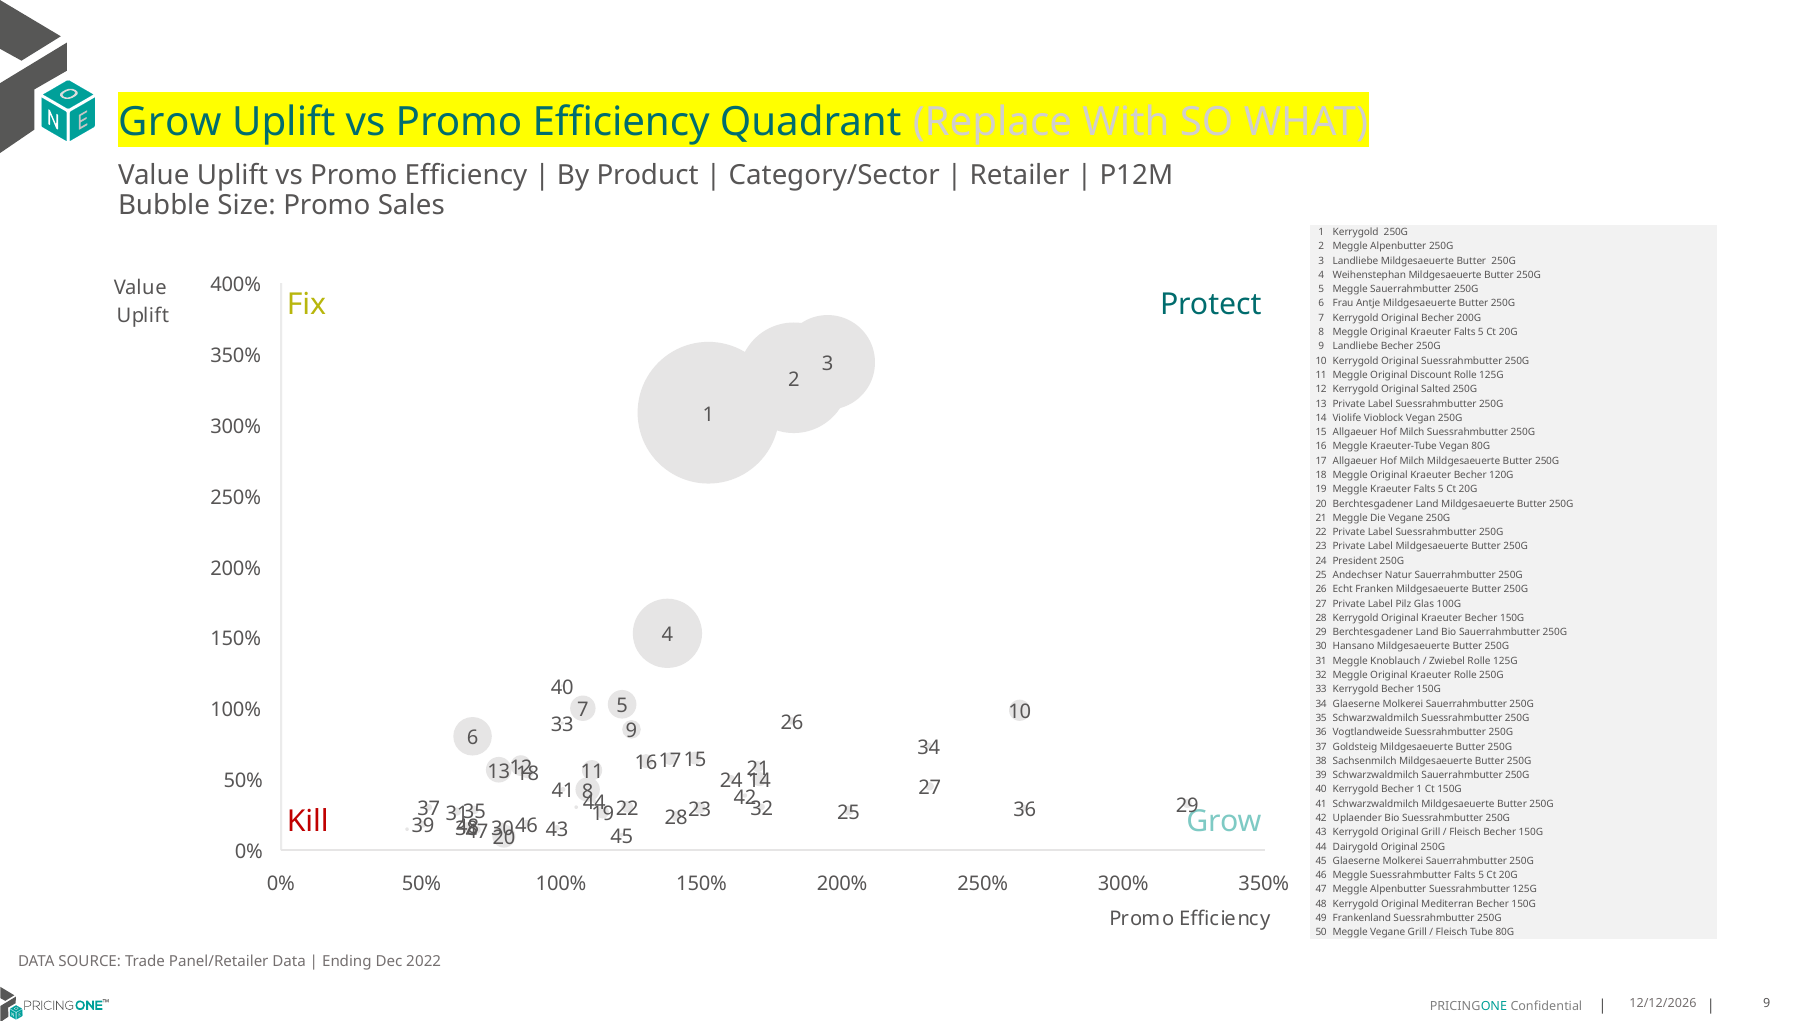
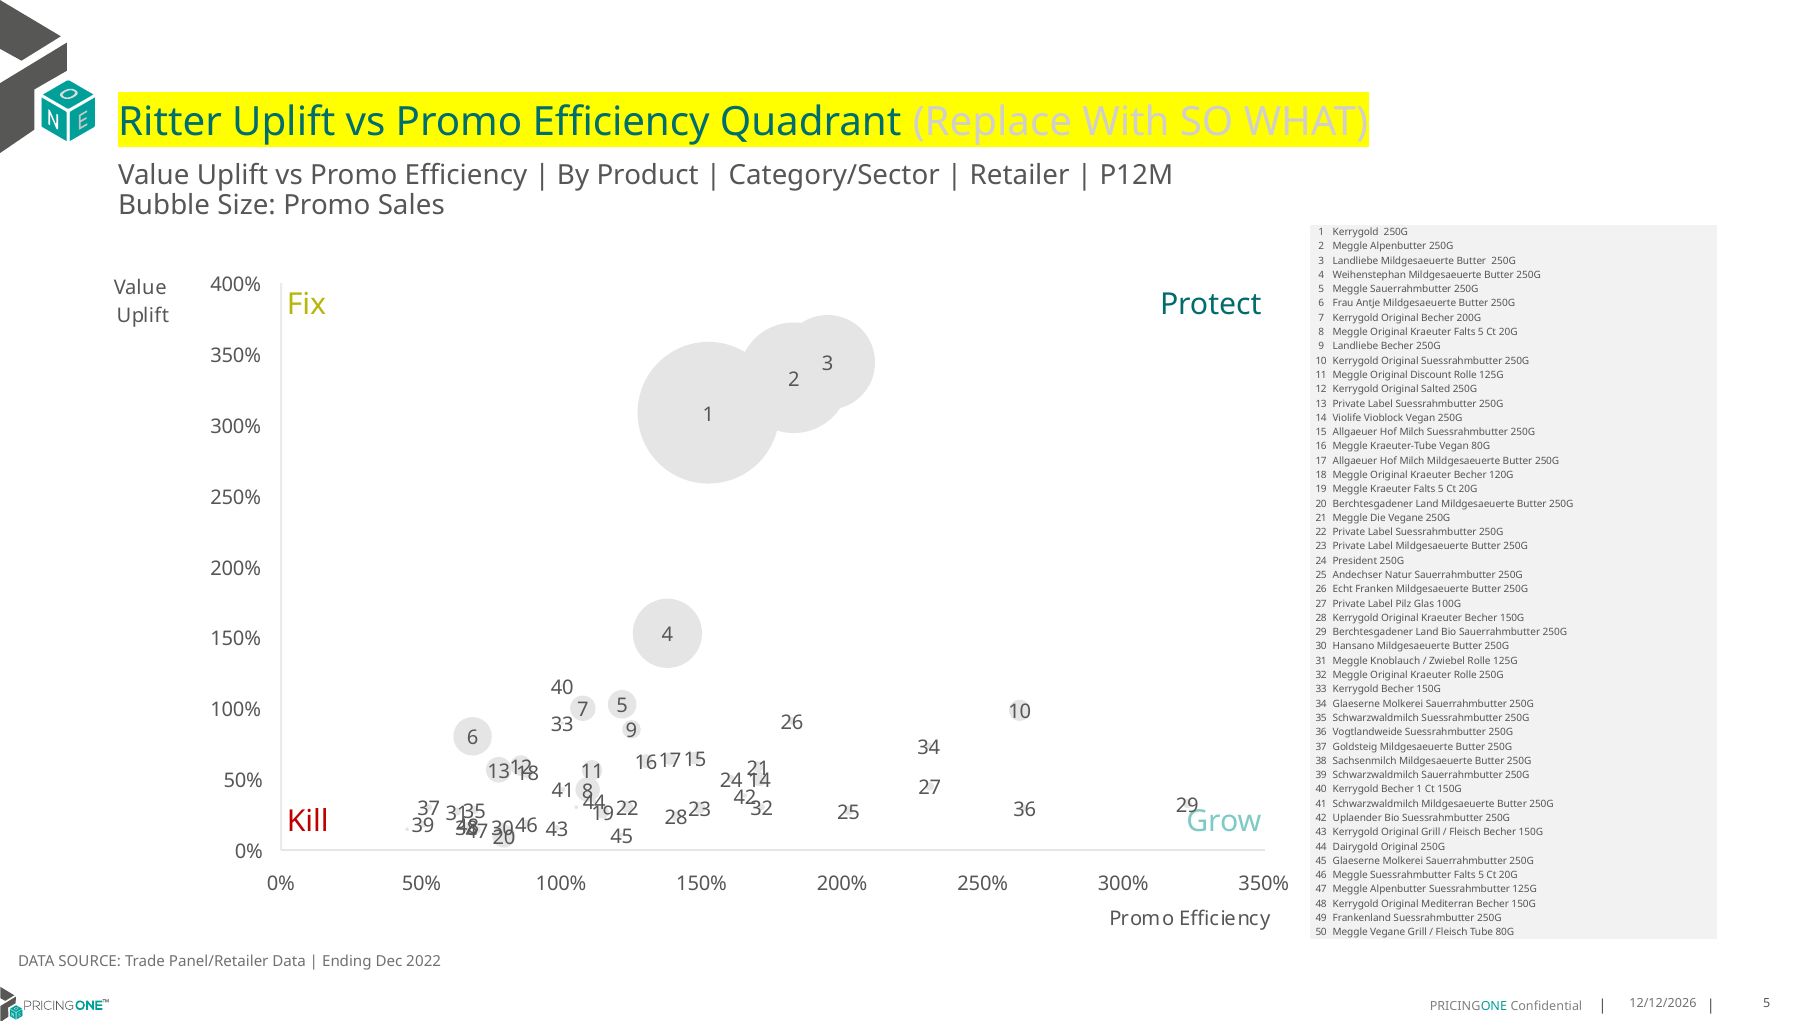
Grow: Grow -> Ritter (170, 122)
9: 9 -> 5 (1767, 1004)
